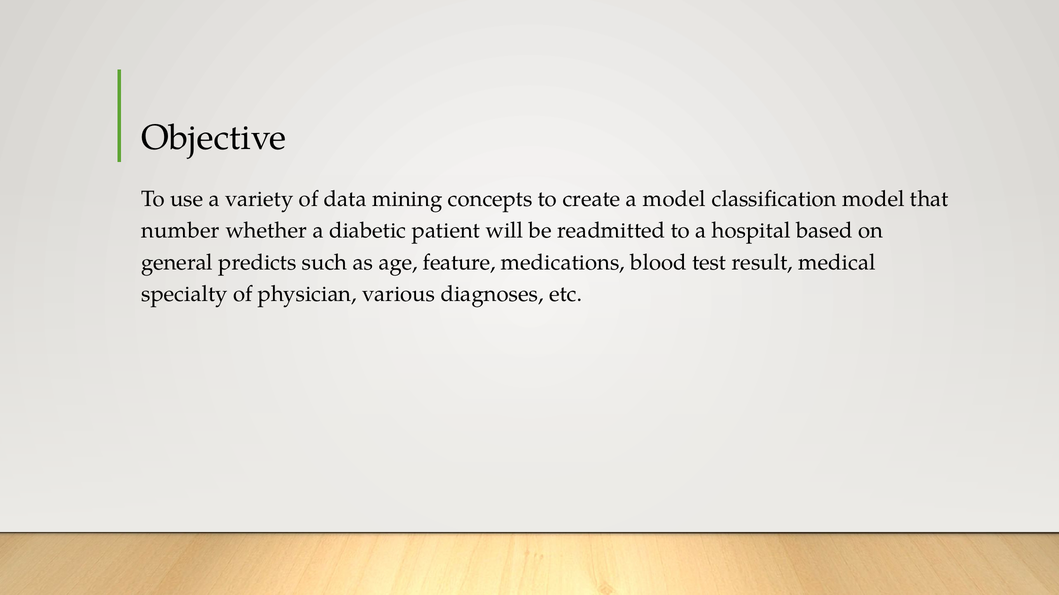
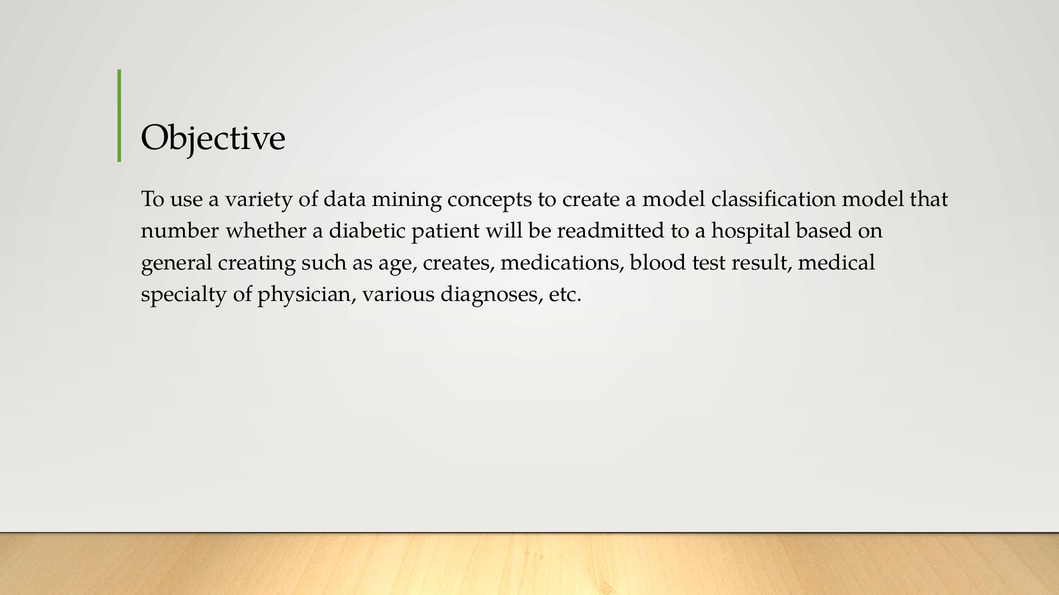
predicts: predicts -> creating (257, 263)
feature: feature -> creates (459, 263)
